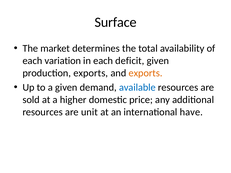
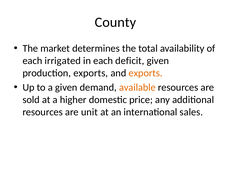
Surface: Surface -> County (115, 22)
variation: variation -> irrigated (63, 61)
available colour: blue -> orange (137, 87)
have: have -> sales (191, 112)
